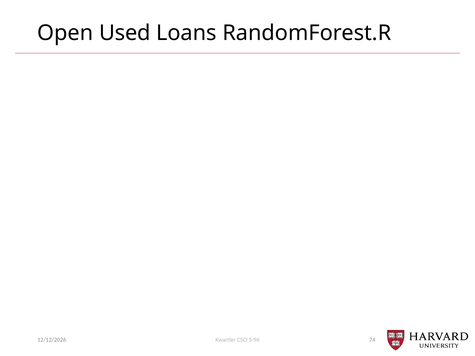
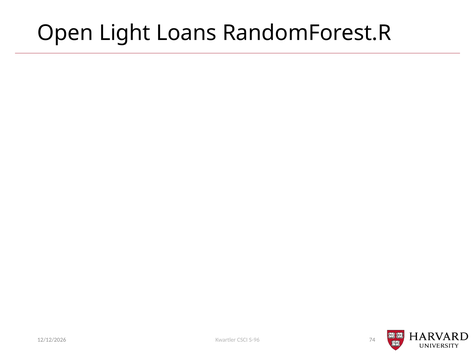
Used: Used -> Light (125, 33)
